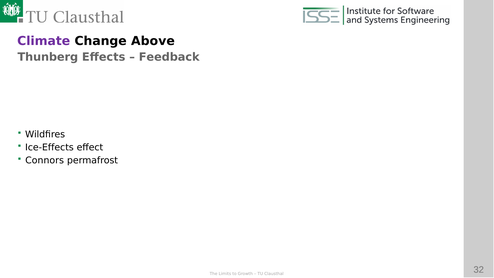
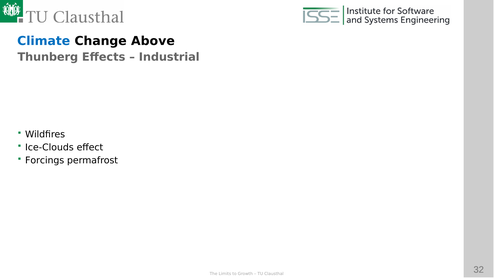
Climate colour: purple -> blue (44, 41)
Feedback: Feedback -> Industrial (169, 57)
Ice-Effects: Ice-Effects -> Ice-Clouds (49, 147)
Connors: Connors -> Forcings (45, 160)
